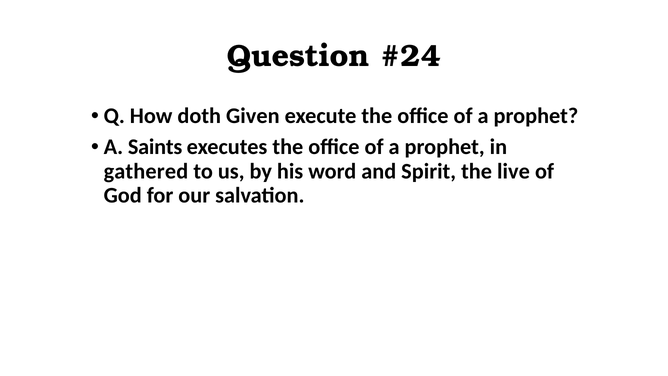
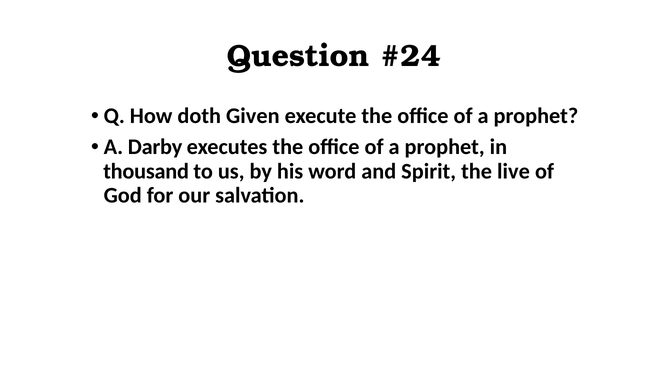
Saints: Saints -> Darby (155, 147)
gathered: gathered -> thousand (146, 171)
